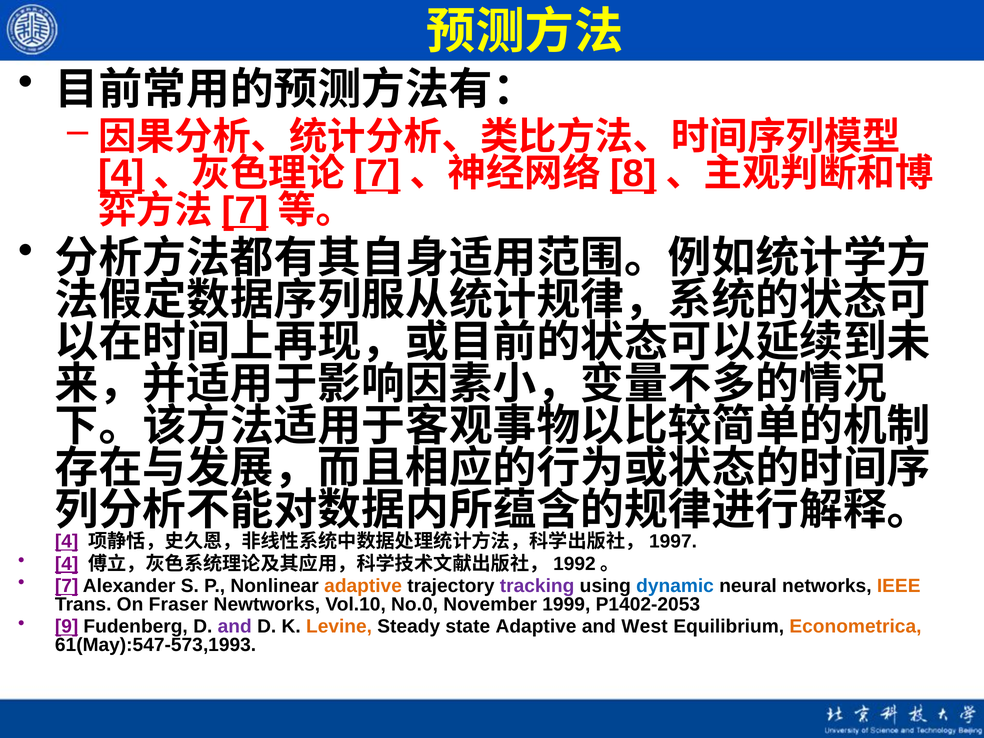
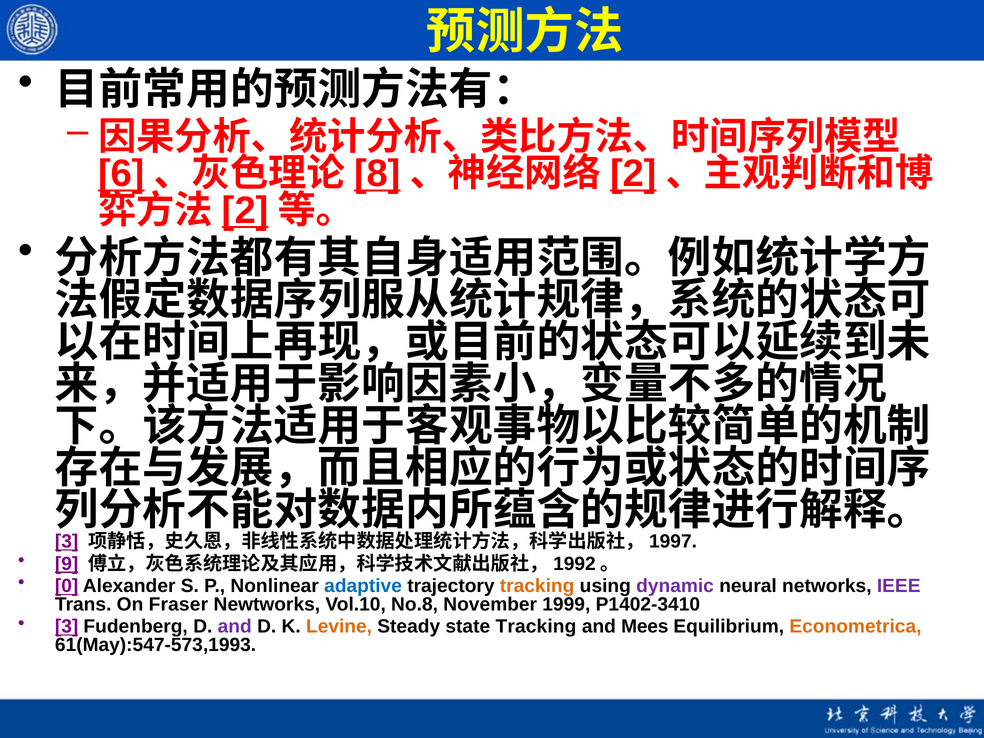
4: 4 -> 6 (121, 174)
7: 7 -> 8 (377, 174)
8: 8 -> 2 (633, 174)
7: 7 -> 2 (245, 210)
4: 4 -> 3 (67, 542)
4: 4 -> 9 (67, 564)
7: 7 -> 0 (67, 586)
adaptive colour: orange -> blue (363, 586)
tracking colour: purple -> orange (537, 586)
dynamic colour: blue -> purple (675, 586)
IEEE colour: orange -> purple (899, 586)
No.0: No.0 -> No.8 (415, 604)
P1402-2053: P1402-2053 -> P1402-3410 (648, 604)
9: 9 -> 3 (67, 627)
state Adaptive: Adaptive -> Tracking (536, 627)
West: West -> Mees (645, 627)
